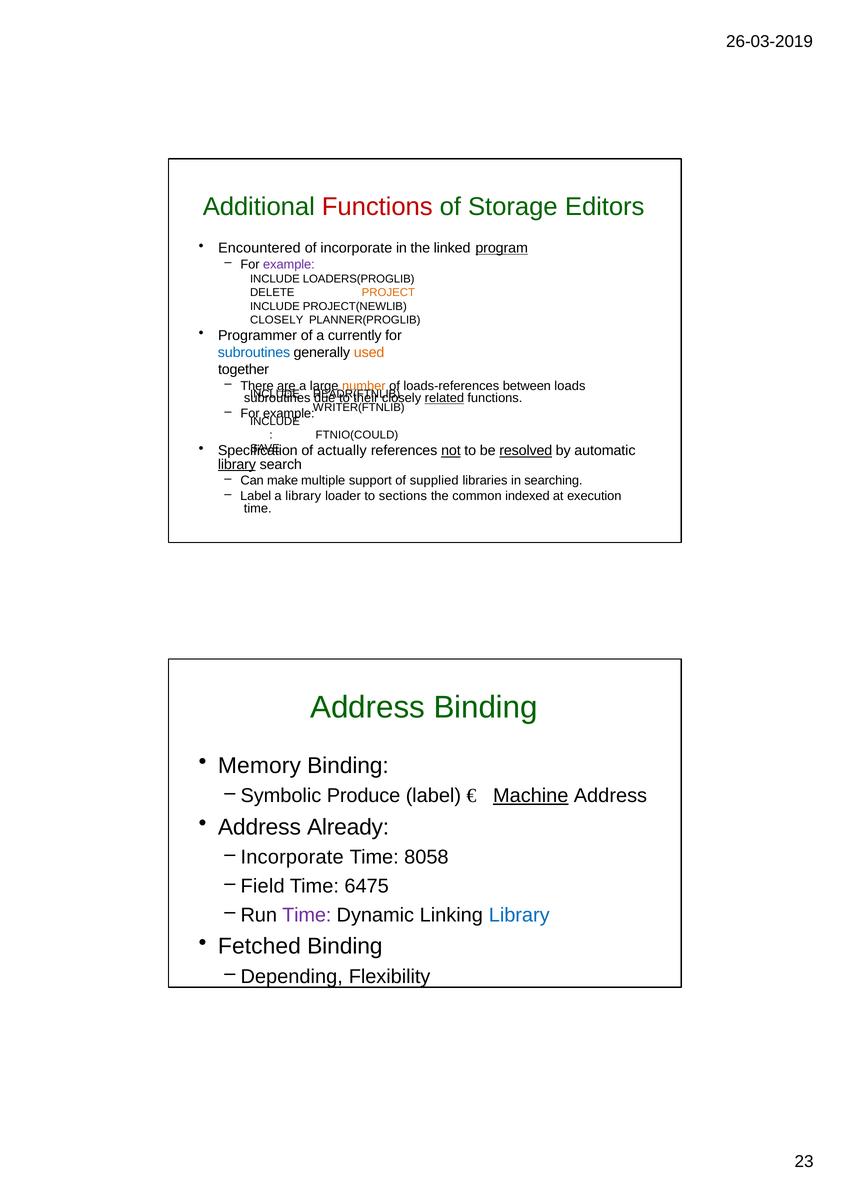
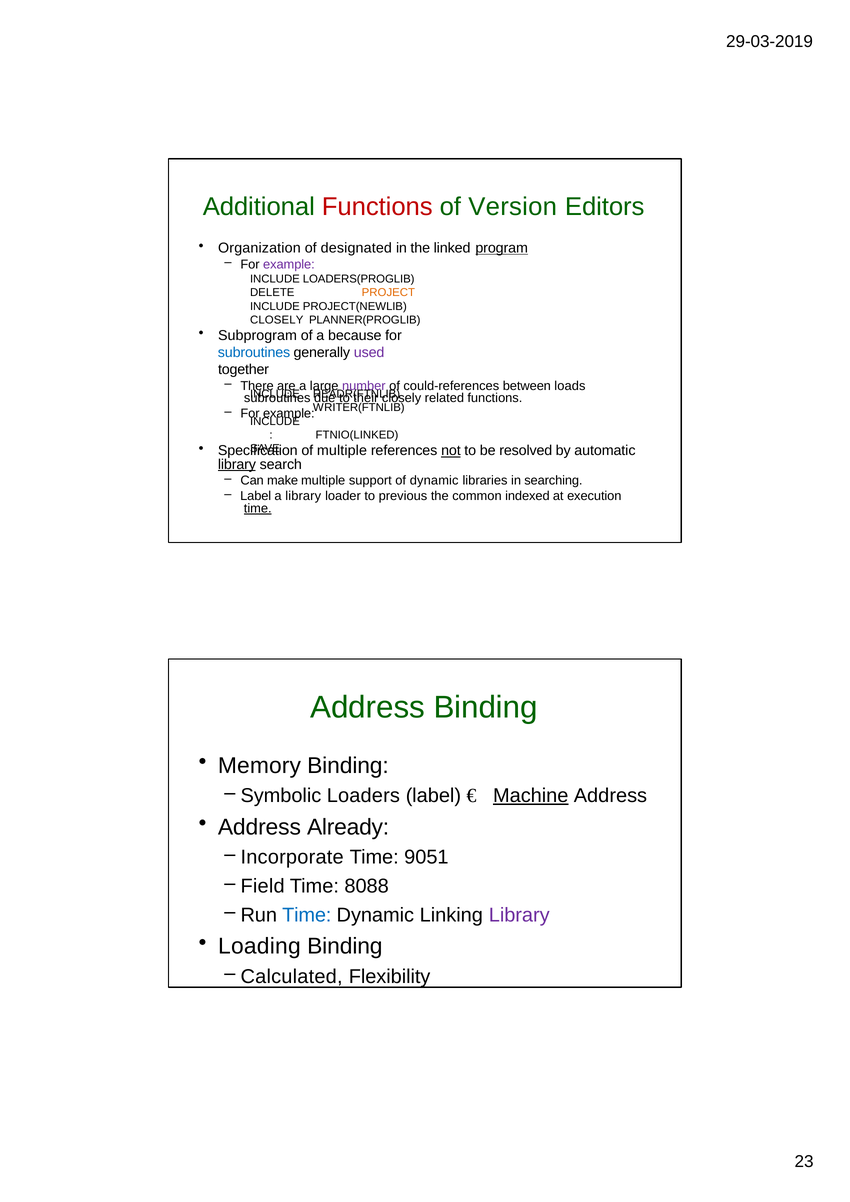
26-03-2019: 26-03-2019 -> 29-03-2019 (770, 42)
Storage: Storage -> Version (513, 207)
Encountered: Encountered -> Organization (259, 248)
of incorporate: incorporate -> designated (356, 248)
Programmer: Programmer -> Subprogram (257, 336)
currently: currently -> because (355, 336)
used colour: orange -> purple (369, 353)
are underline: present -> none (286, 386)
number colour: orange -> purple (364, 386)
loads-references: loads-references -> could-references (451, 386)
related underline: present -> none (444, 398)
FTNIO(COULD: FTNIO(COULD -> FTNIO(LINKED (357, 435)
of actually: actually -> multiple (342, 451)
resolved underline: present -> none (526, 451)
of supplied: supplied -> dynamic (434, 481)
sections: sections -> previous (403, 497)
time underline: none -> present (258, 509)
Produce: Produce -> Loaders (363, 796)
8058: 8058 -> 9051 (426, 858)
6475: 6475 -> 8088 (367, 887)
Time colour: purple -> blue (307, 916)
Library colour: blue -> purple (519, 916)
Fetched: Fetched -> Loading (259, 947)
Depending: Depending -> Calculated (292, 977)
